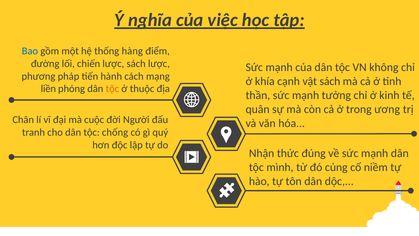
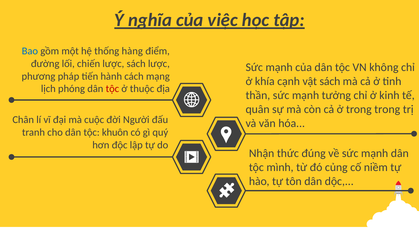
liền: liền -> lịch (48, 89)
tộc colour: orange -> red (112, 89)
trong ương: ương -> trong (387, 109)
chống: chống -> khuôn (115, 132)
